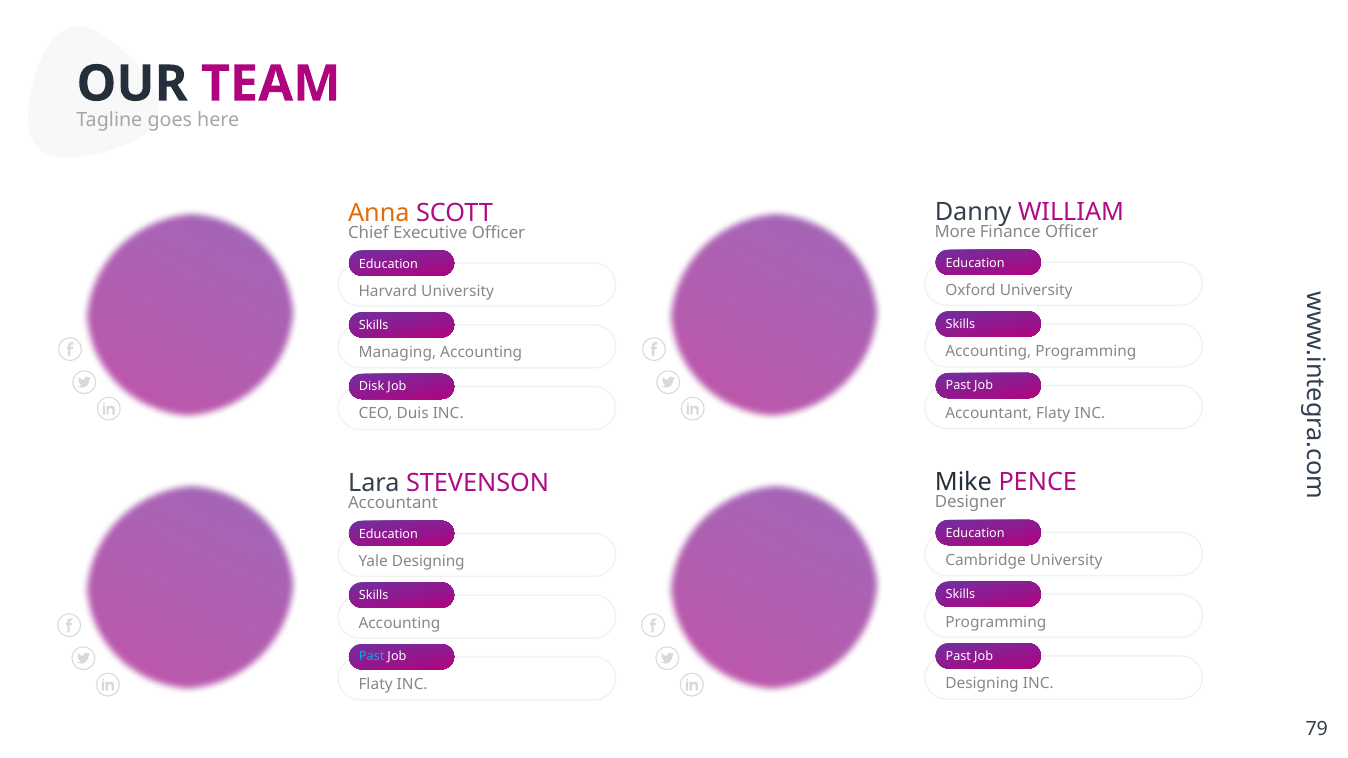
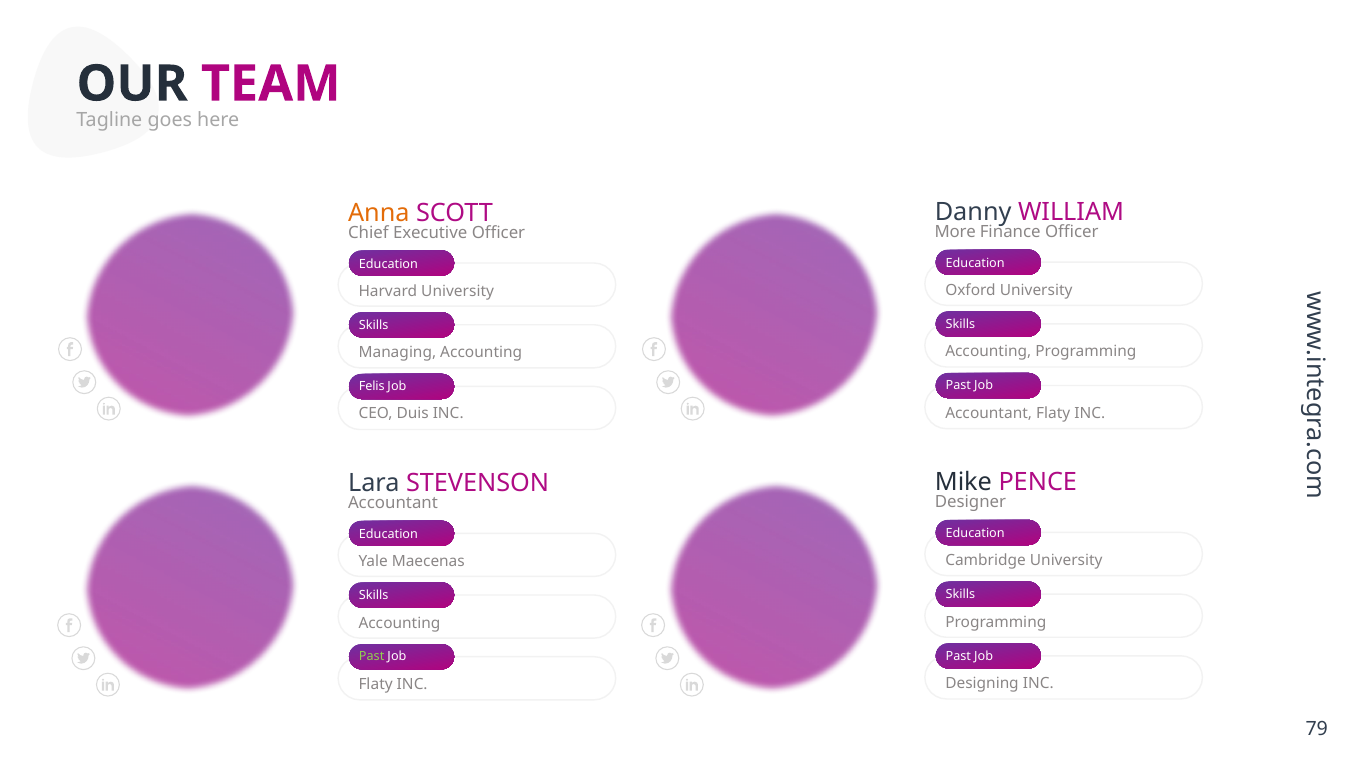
Disk: Disk -> Felis (372, 387)
Yale Designing: Designing -> Maecenas (428, 562)
Past colour: light blue -> light green (372, 657)
